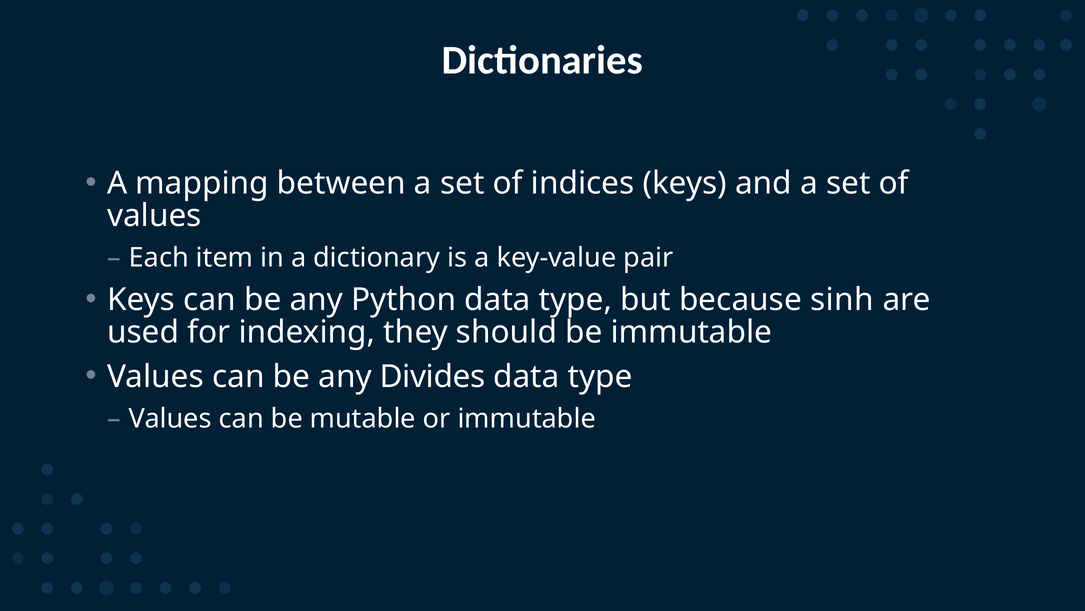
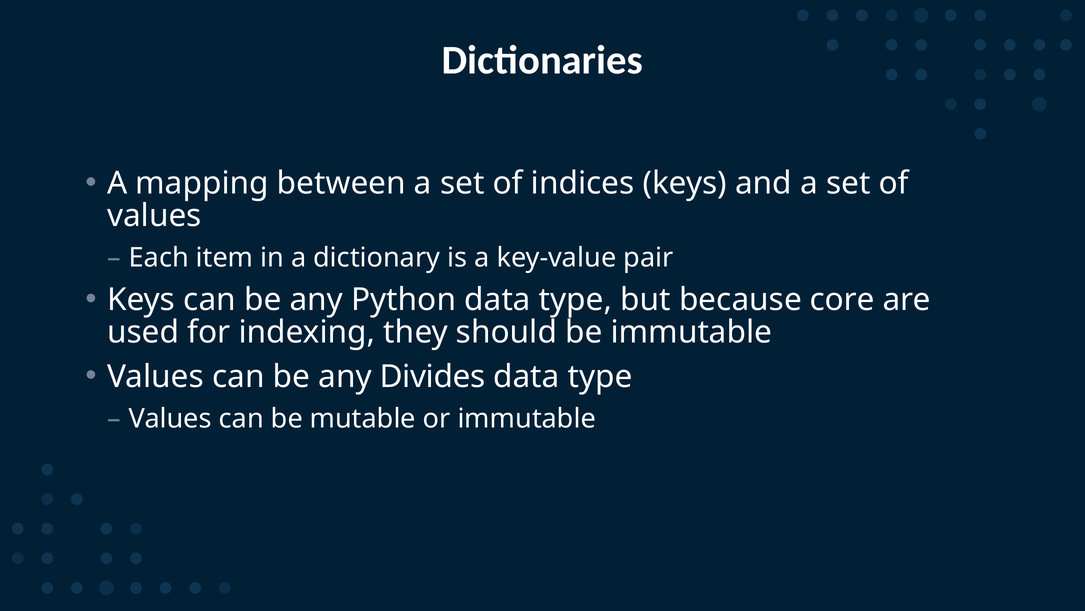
sinh: sinh -> core (842, 300)
